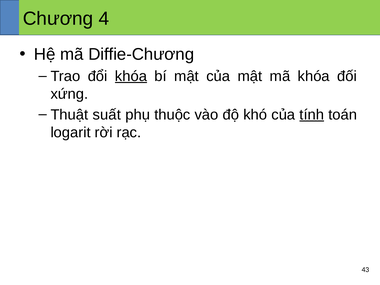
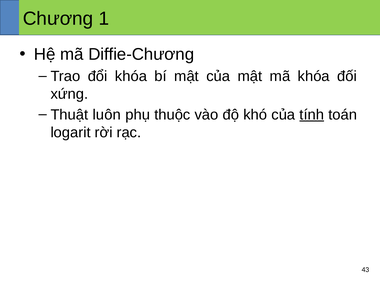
4: 4 -> 1 (104, 19)
khóa underline: present -> none (131, 76)
suất: suất -> luôn (107, 115)
